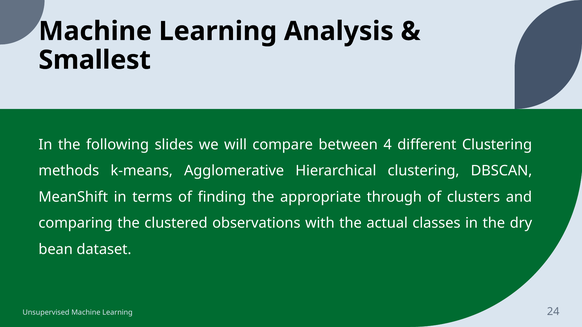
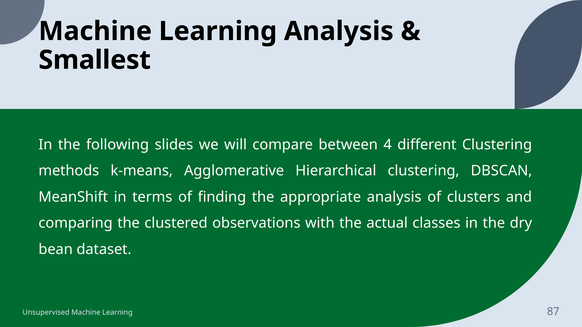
appropriate through: through -> analysis (394, 197)
24: 24 -> 87 (553, 312)
